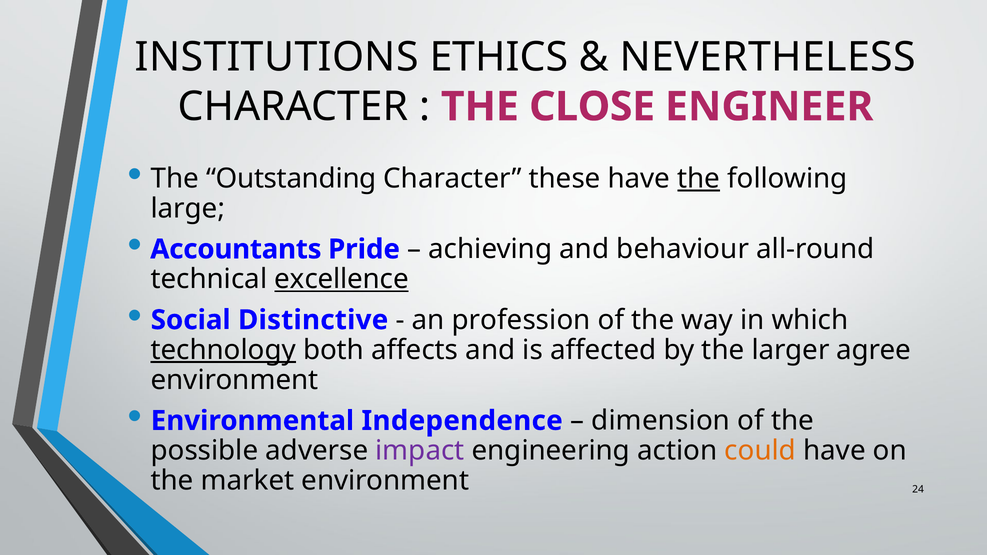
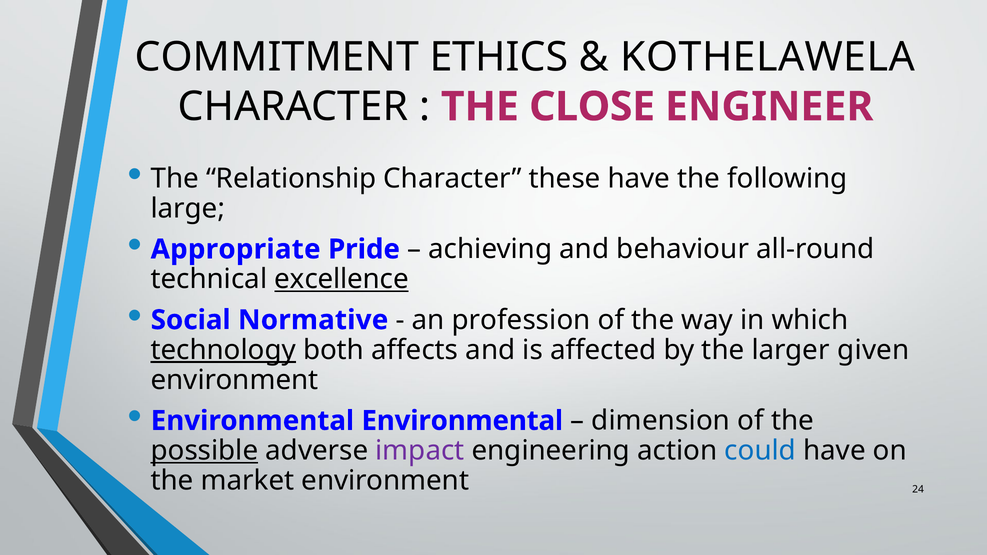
INSTITUTIONS: INSTITUTIONS -> COMMITMENT (277, 57)
NEVERTHELESS: NEVERTHELESS -> KOTHELAWELA (768, 57)
Outstanding: Outstanding -> Relationship (291, 179)
the underline: present -> none (699, 179)
Accountants: Accountants -> Appropriate (236, 249)
Distinctive: Distinctive -> Normative (313, 320)
agree: agree -> given (873, 350)
Environmental Independence: Independence -> Environmental (462, 421)
possible underline: none -> present (204, 451)
could colour: orange -> blue (760, 451)
